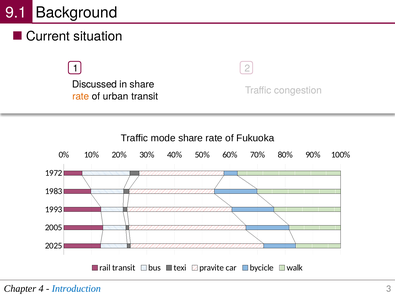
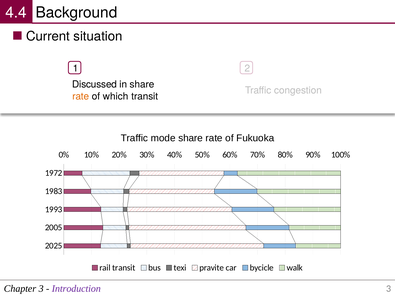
9.1: 9.1 -> 4.4 (16, 13)
urban: urban -> which (116, 96)
Chapter 4: 4 -> 3 (41, 289)
Introduction colour: blue -> purple (76, 289)
